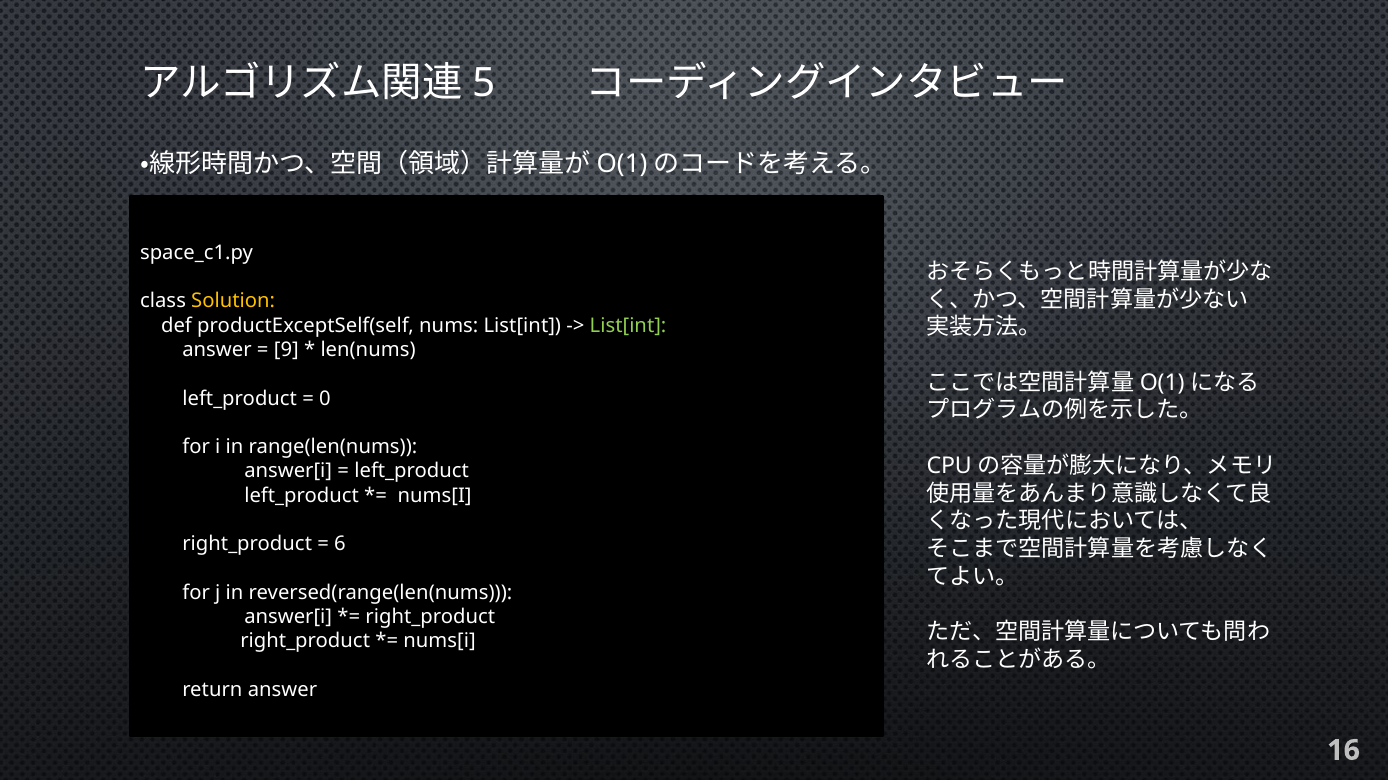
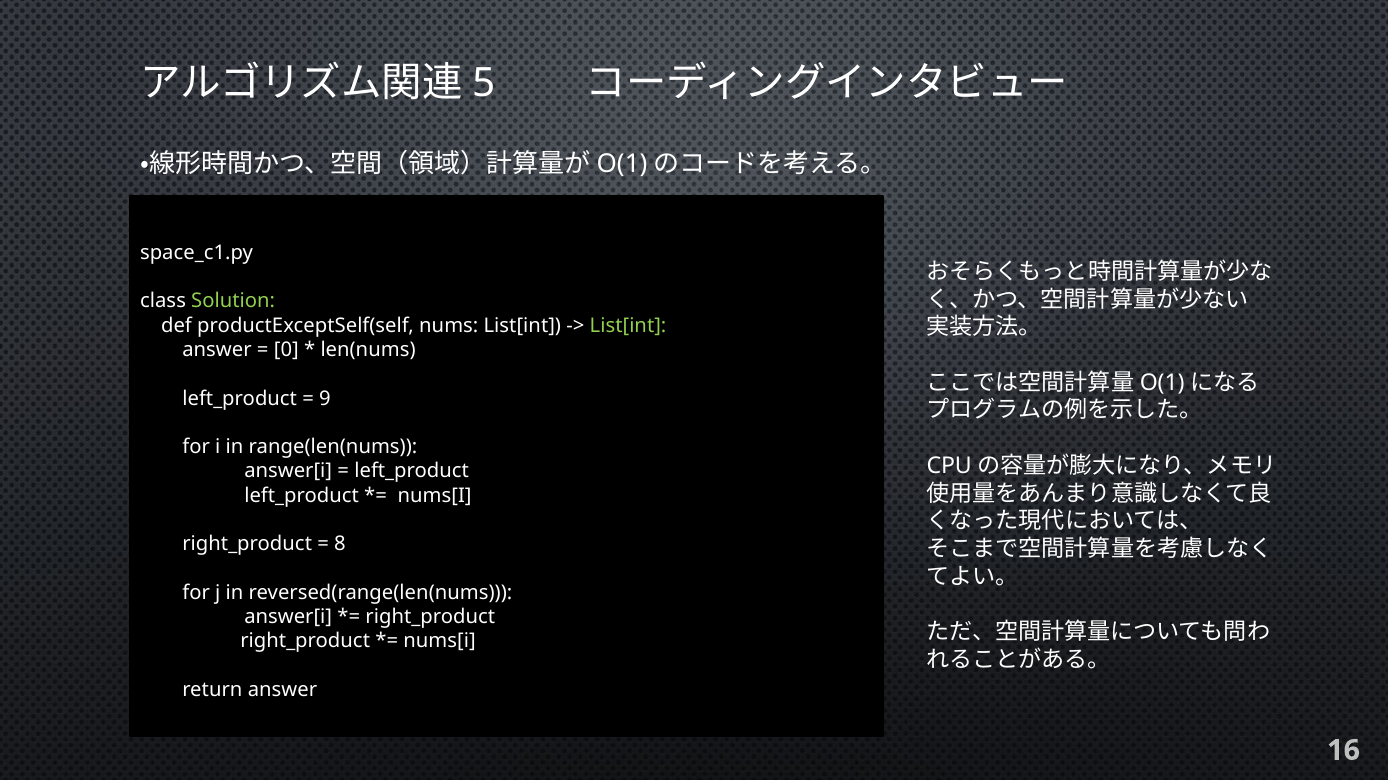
Solution colour: yellow -> light green (233, 302)
9: 9 -> 0 (286, 350)
0: 0 -> 9 (325, 399)
6: 6 -> 8 (340, 545)
